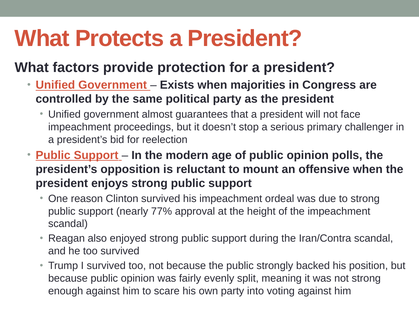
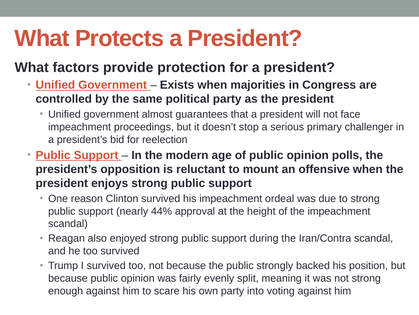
77%: 77% -> 44% (162, 211)
